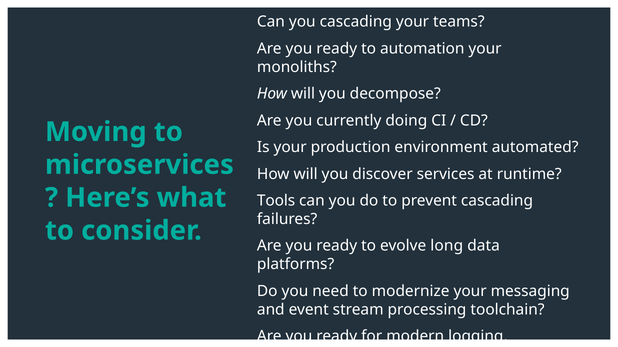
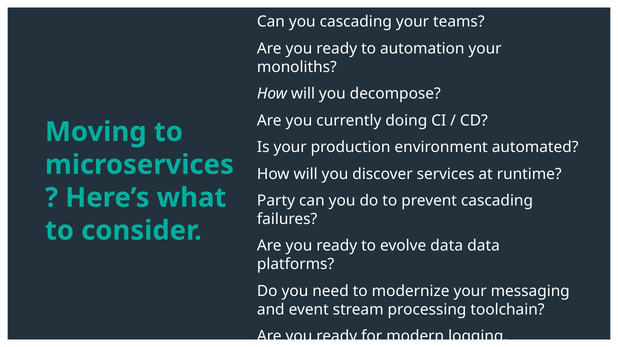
Tools: Tools -> Party (276, 201)
evolve long: long -> data (447, 246)
